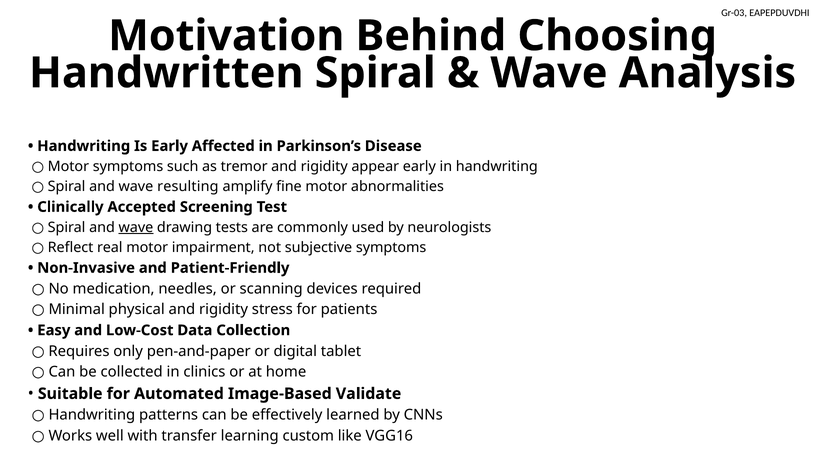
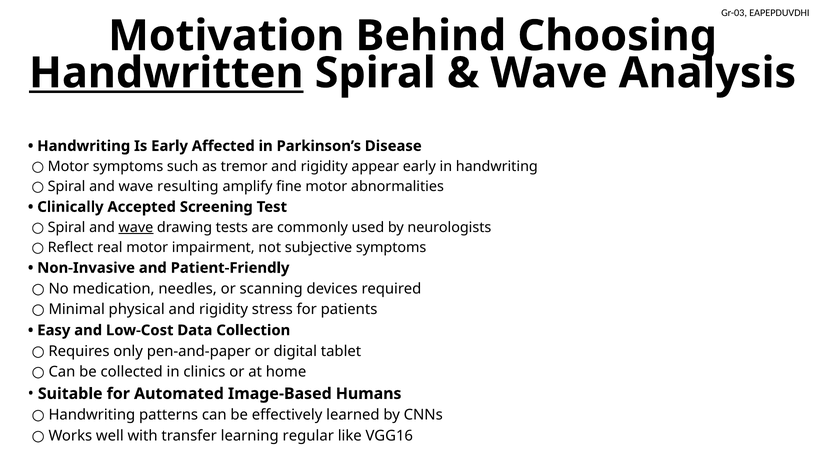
Handwritten underline: none -> present (166, 73)
Validate: Validate -> Humans (369, 394)
custom: custom -> regular (308, 436)
